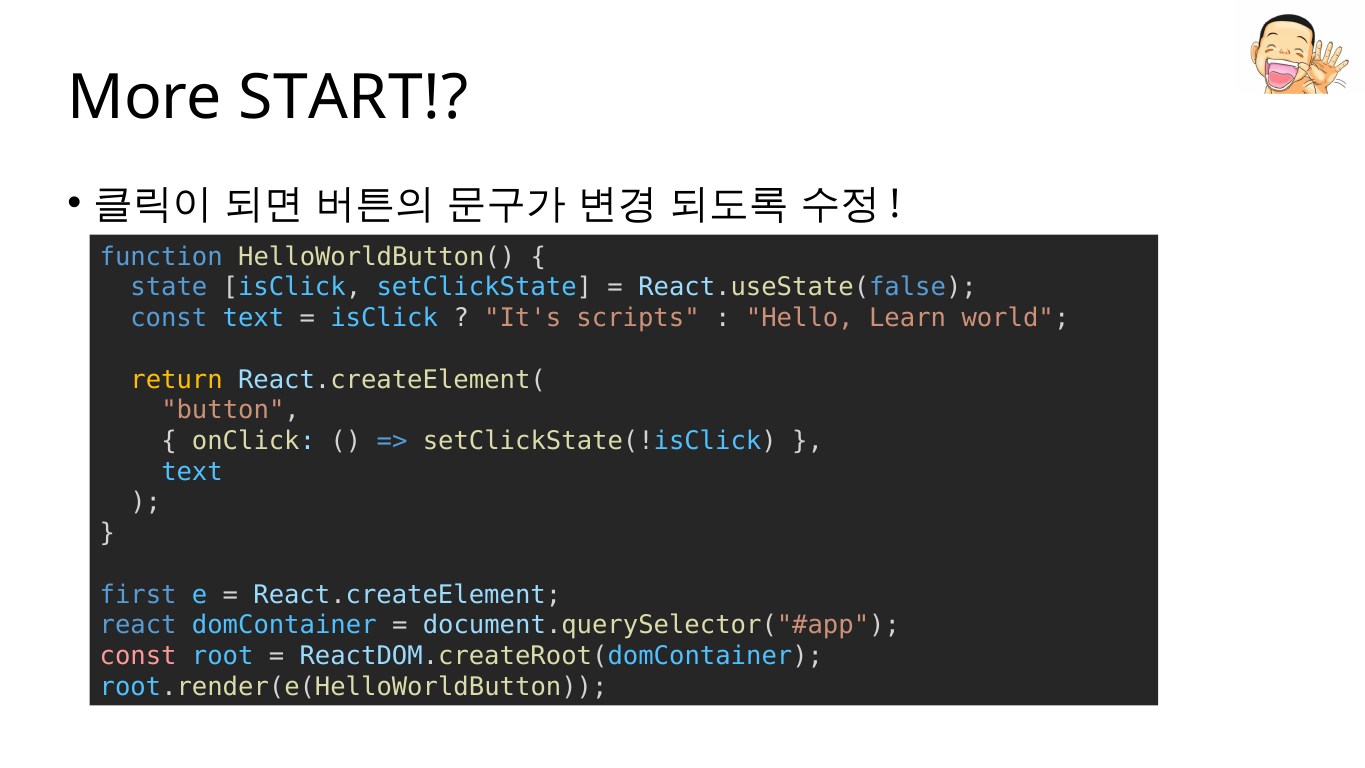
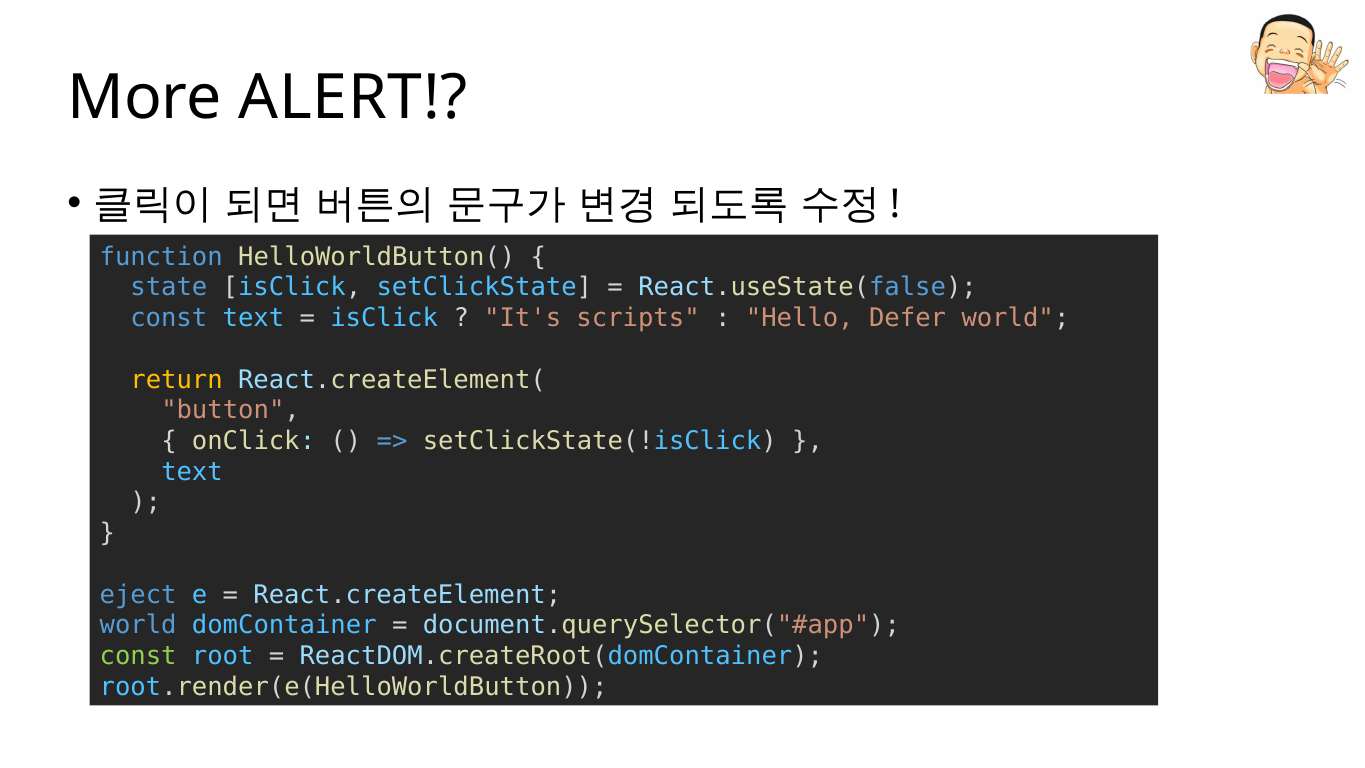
START: START -> ALERT (353, 98)
Learn: Learn -> Defer (908, 318)
first: first -> eject (138, 594)
react: react -> world (138, 625)
const colour: pink -> light green (138, 656)
